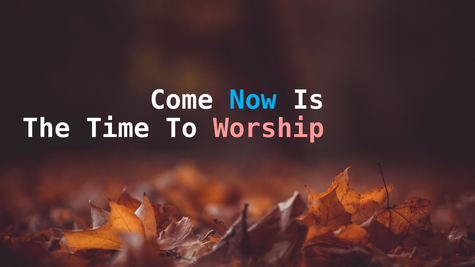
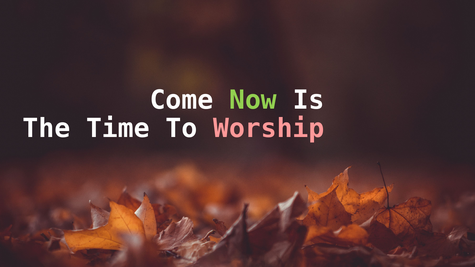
Now colour: light blue -> light green (253, 100)
